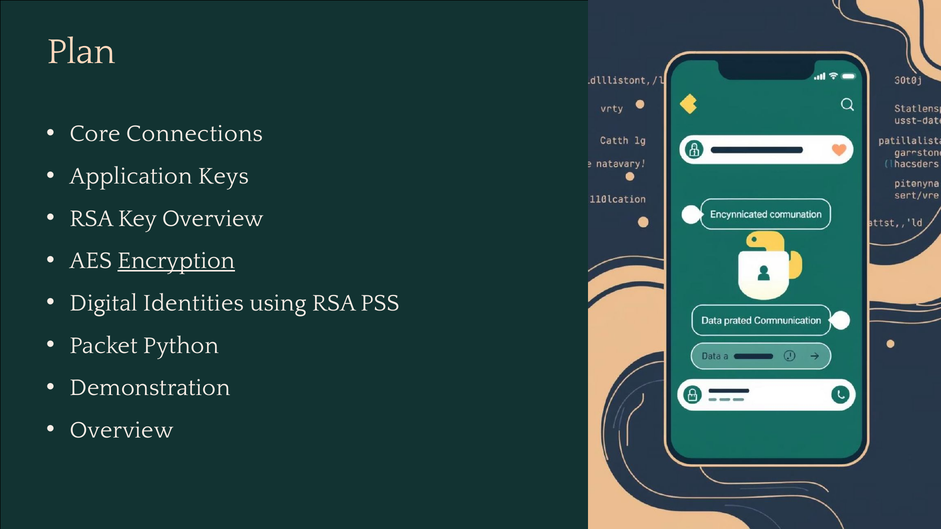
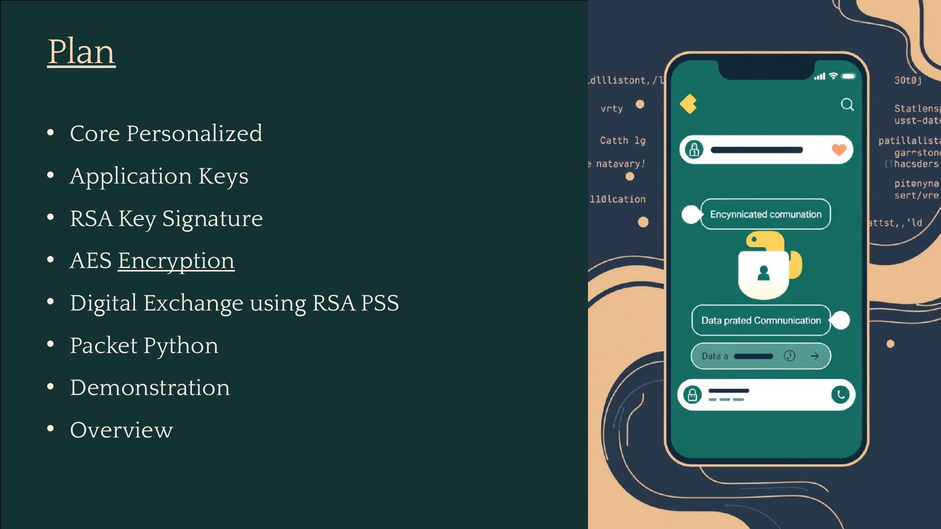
Plan underline: none -> present (81, 51)
Connections: Connections -> Personalized (195, 134)
Key Overview: Overview -> Signature (213, 218)
Identities: Identities -> Exchange (194, 303)
